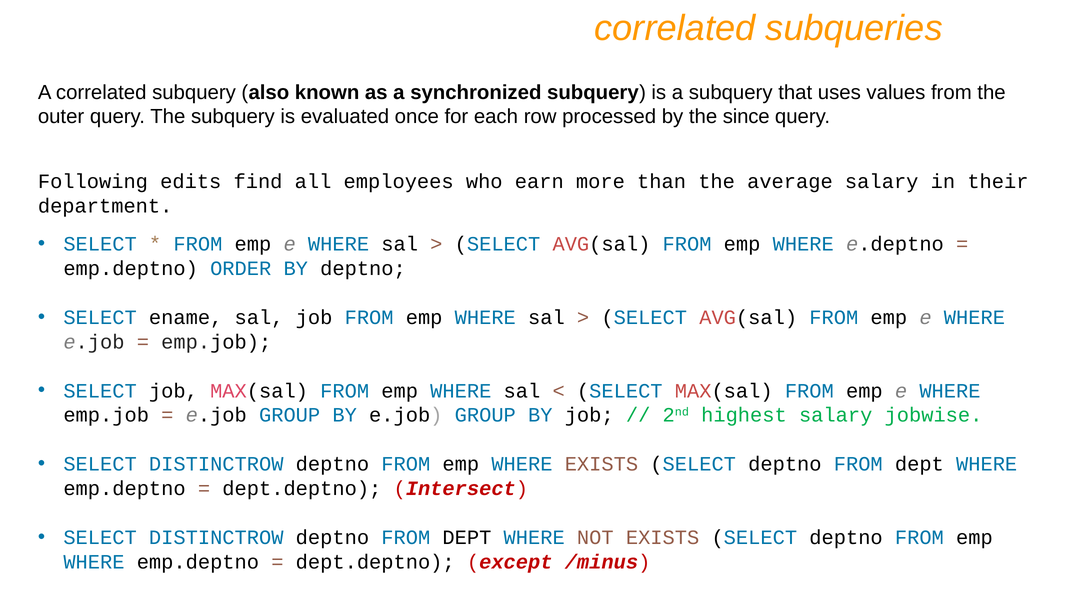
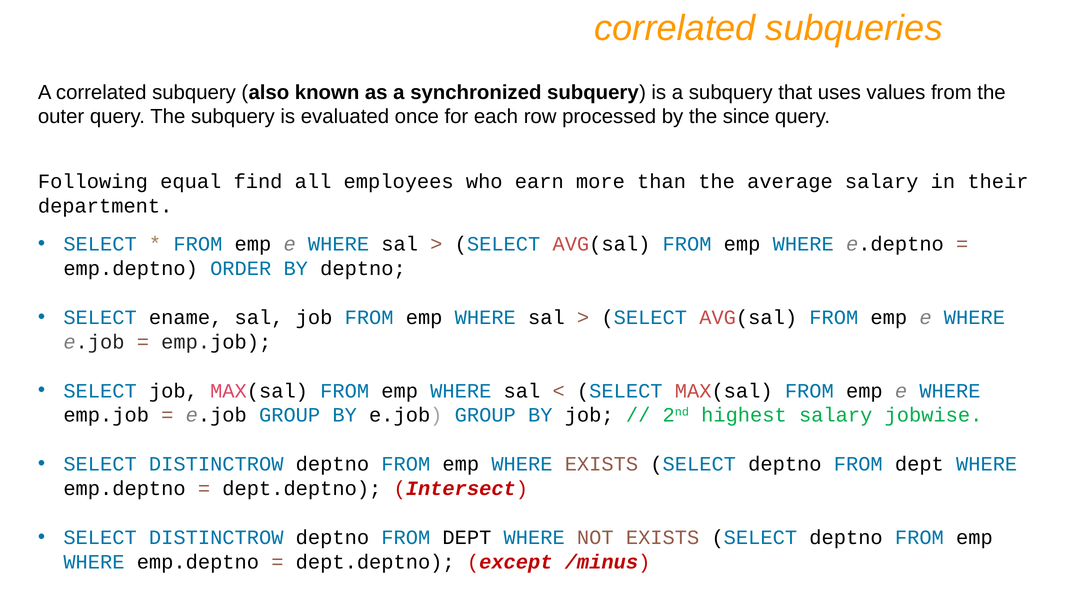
edits: edits -> equal (191, 182)
